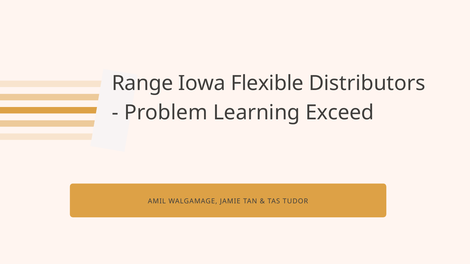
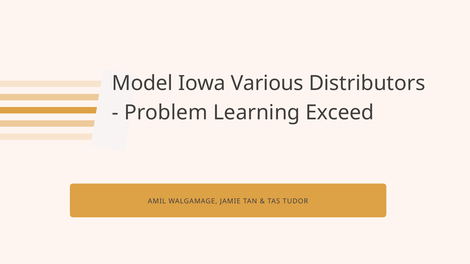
Range: Range -> Model (142, 83)
Flexible: Flexible -> Various (267, 83)
